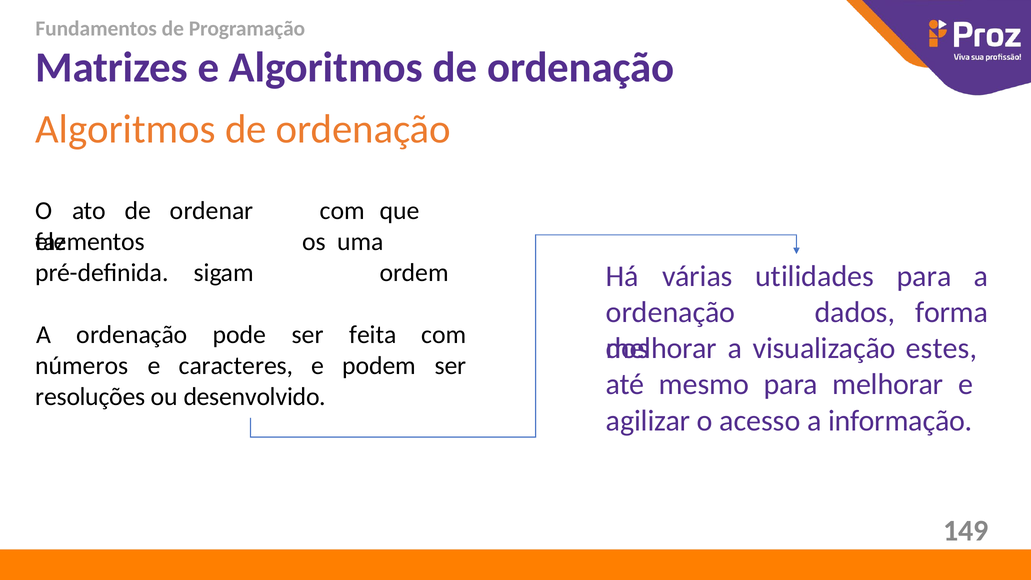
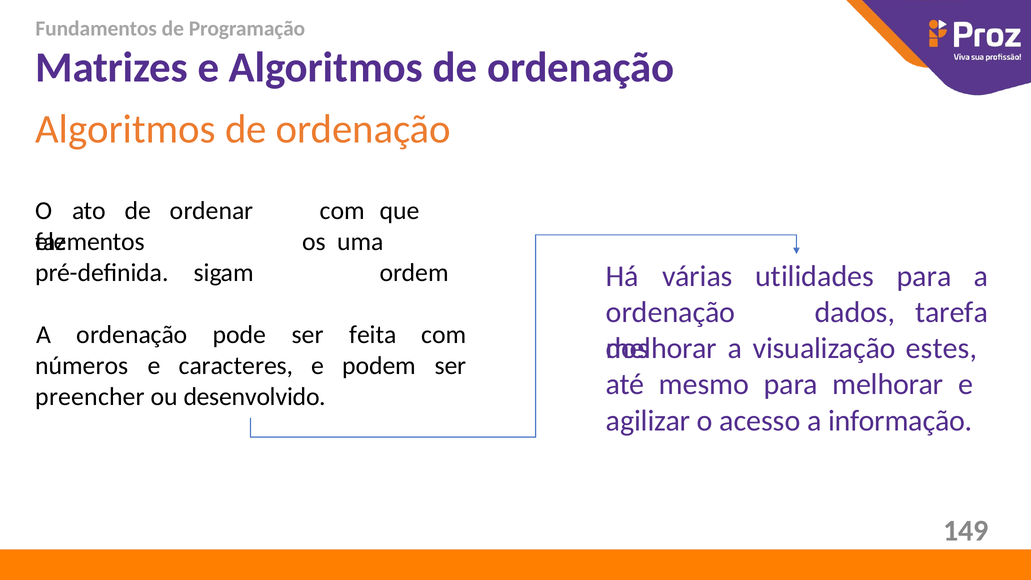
forma: forma -> tarefa (952, 312)
resoluções: resoluções -> preencher (90, 396)
